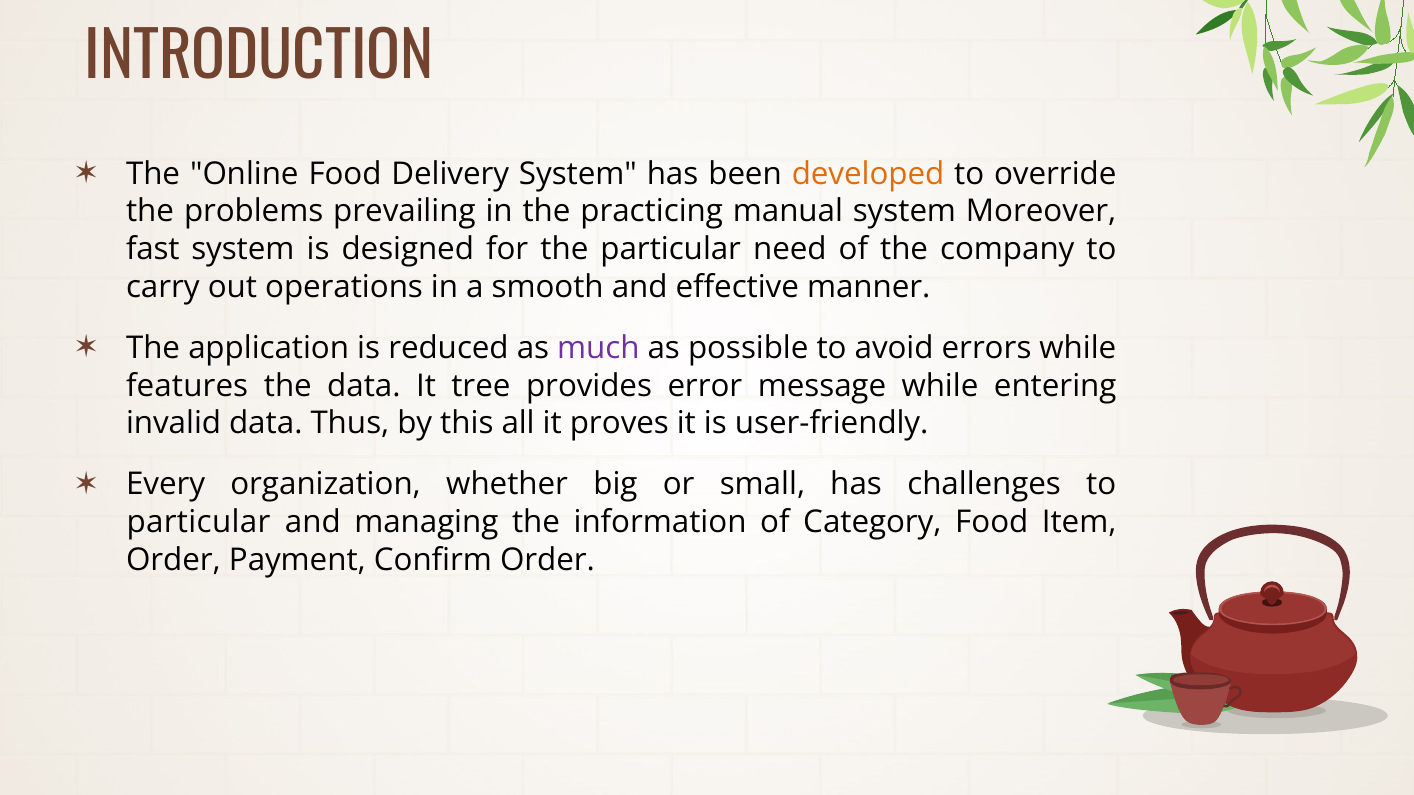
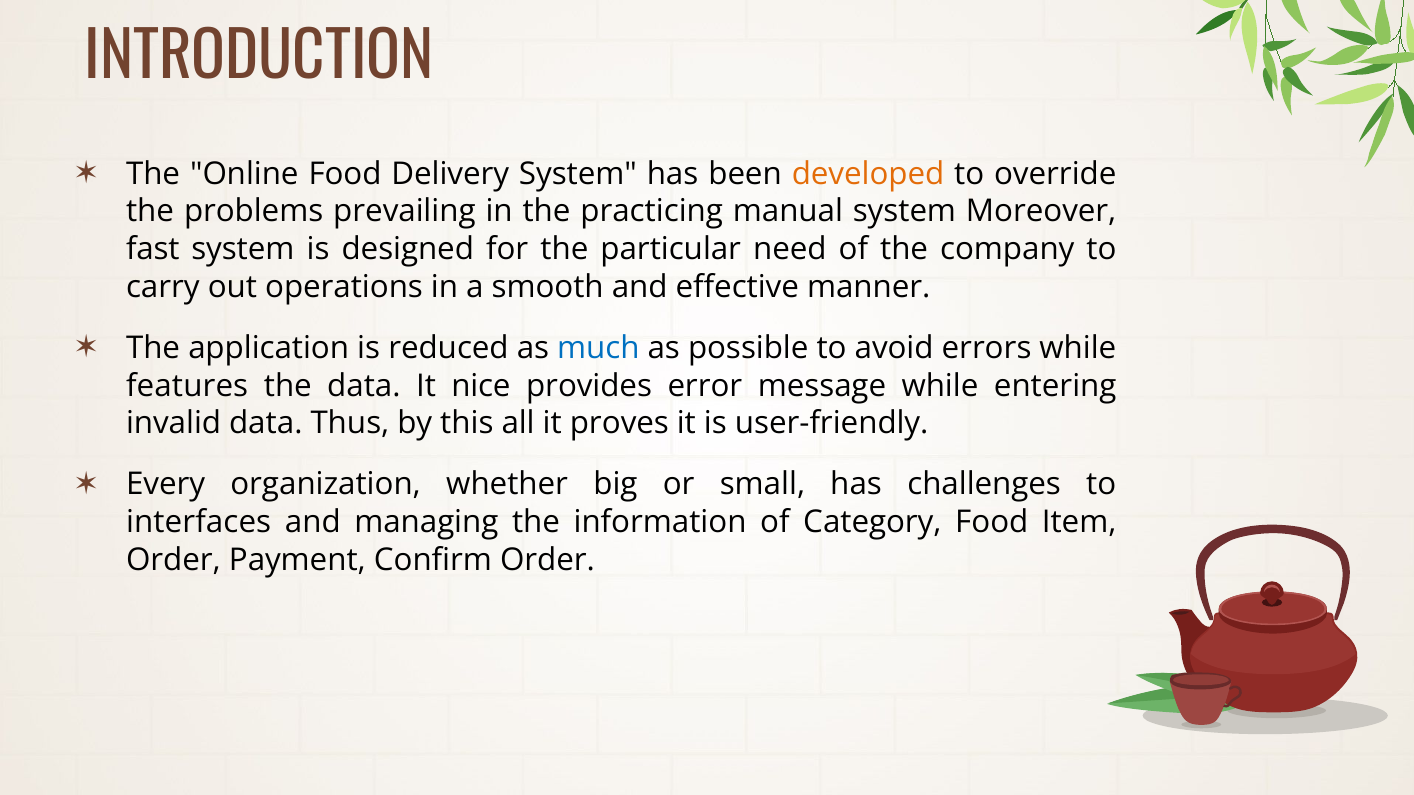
much colour: purple -> blue (598, 348)
tree: tree -> nice (481, 386)
particular: particular -> interfaces (199, 523)
